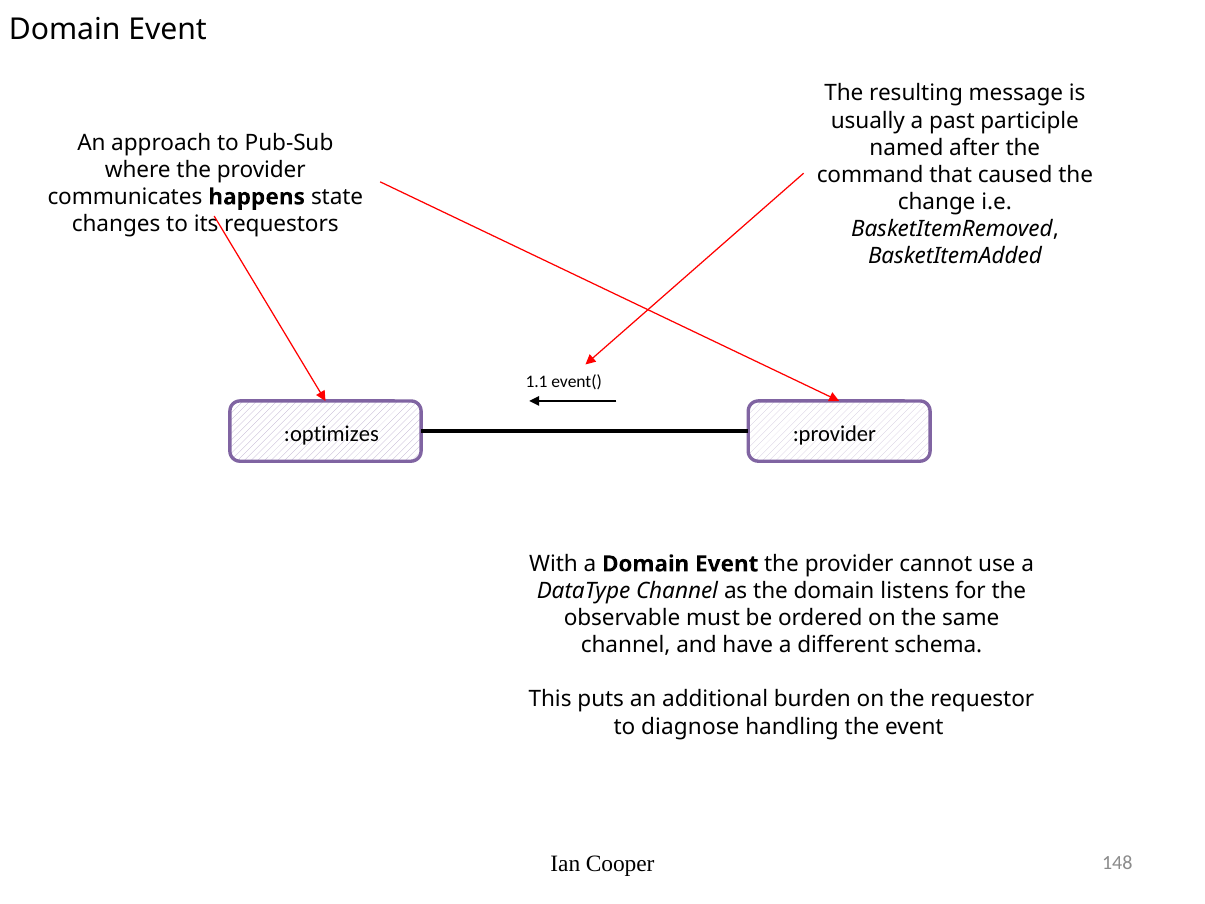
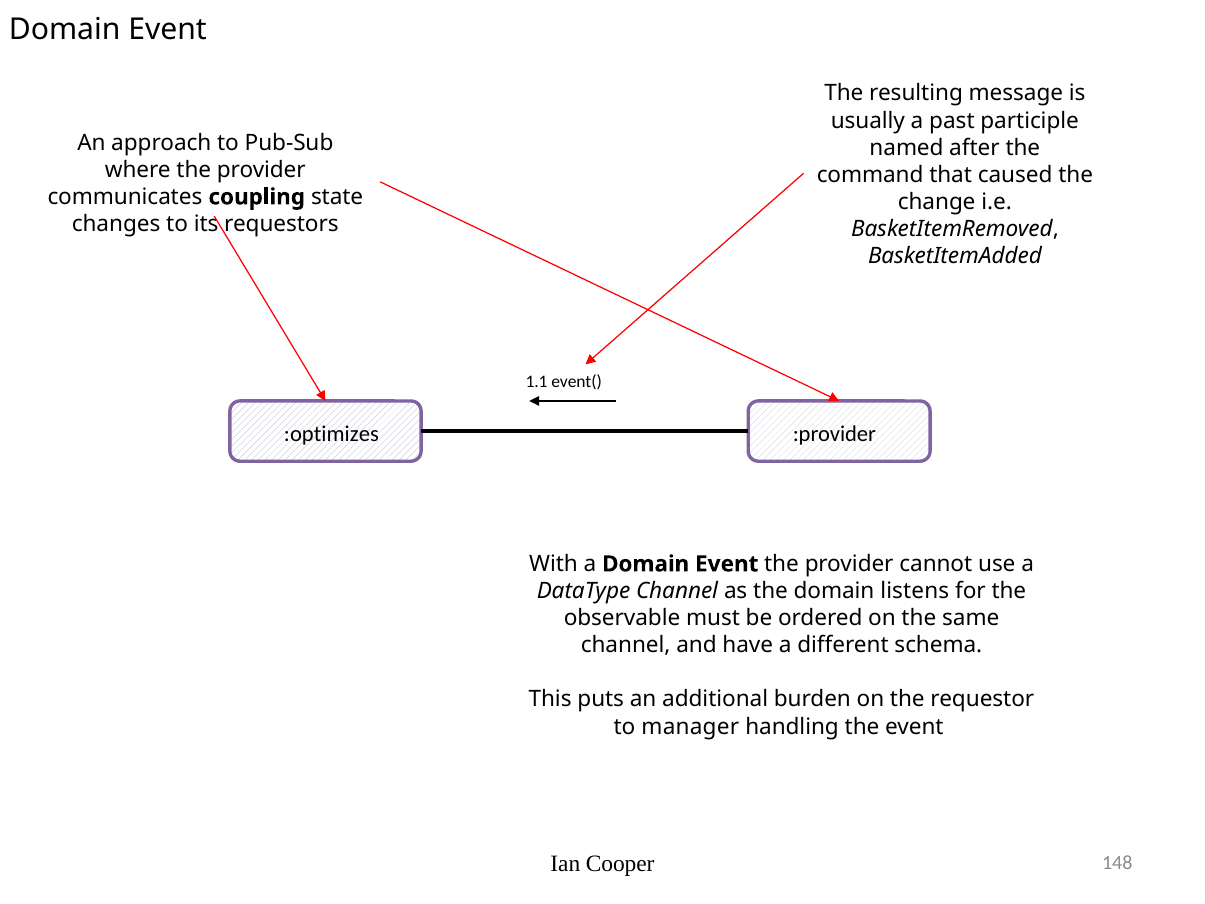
happens: happens -> coupling (257, 197)
diagnose: diagnose -> manager (690, 726)
